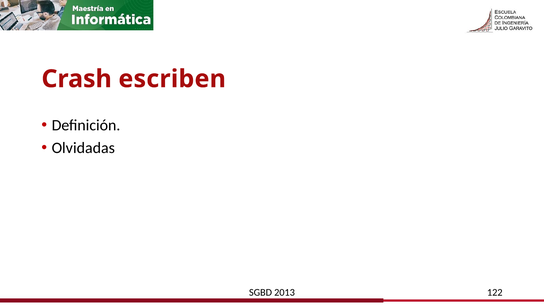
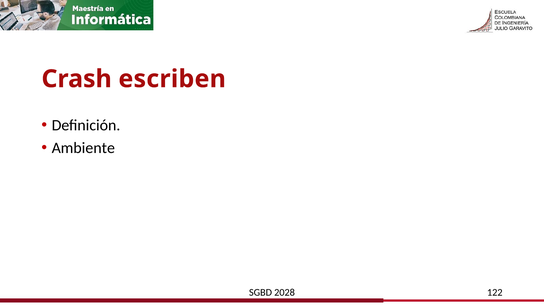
Olvidadas: Olvidadas -> Ambiente (83, 148)
2013: 2013 -> 2028 (285, 292)
